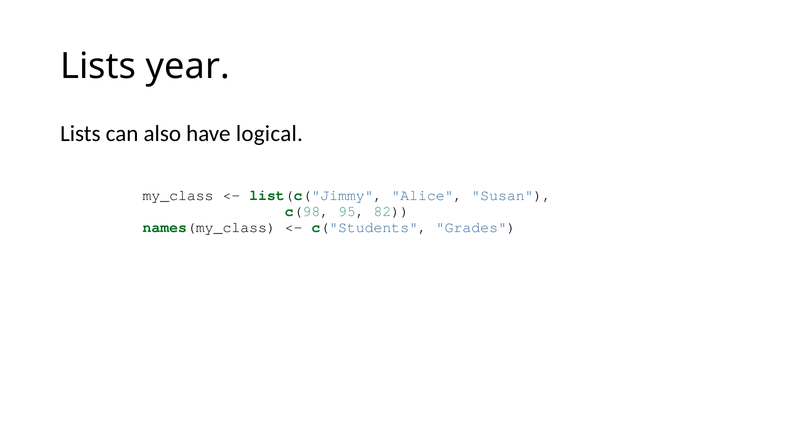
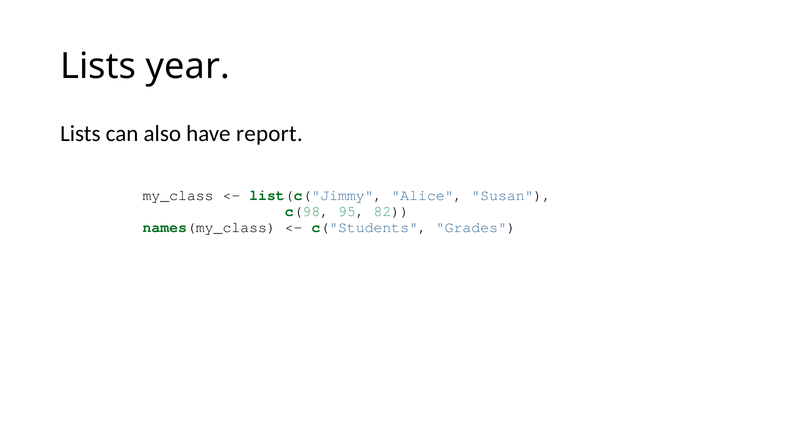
logical: logical -> report (269, 134)
